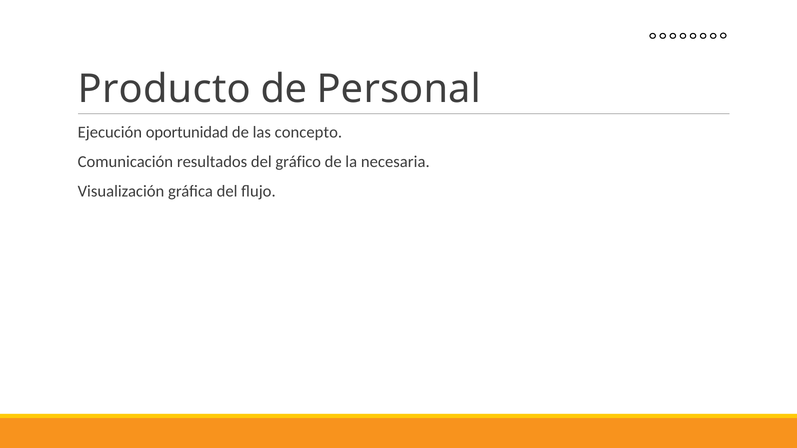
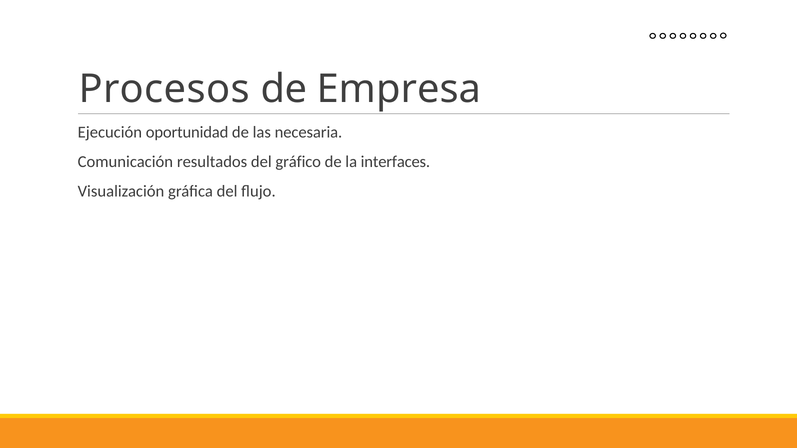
Producto: Producto -> Procesos (164, 89)
Personal: Personal -> Empresa (399, 89)
concepto: concepto -> necesaria (308, 133)
necesaria: necesaria -> interfaces (395, 162)
